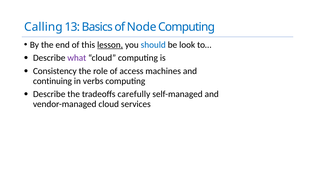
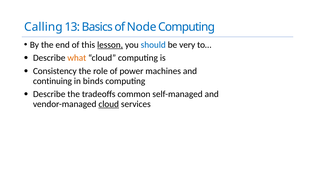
look: look -> very (187, 45)
what colour: purple -> orange (77, 58)
access: access -> power (131, 71)
verbs: verbs -> binds (93, 81)
carefully: carefully -> common (134, 94)
cloud underline: none -> present (109, 104)
